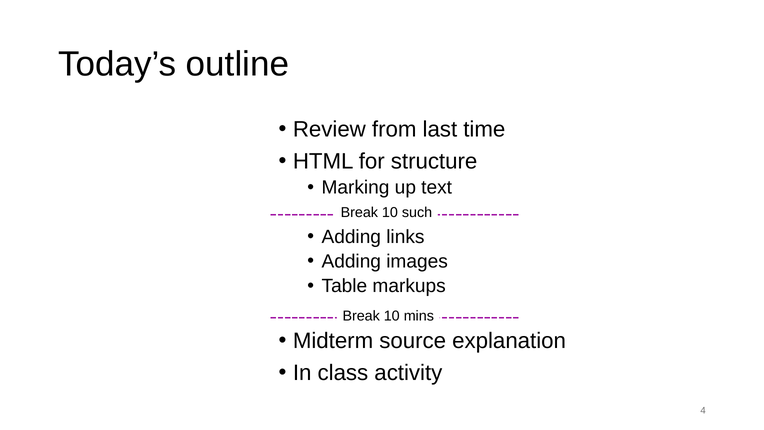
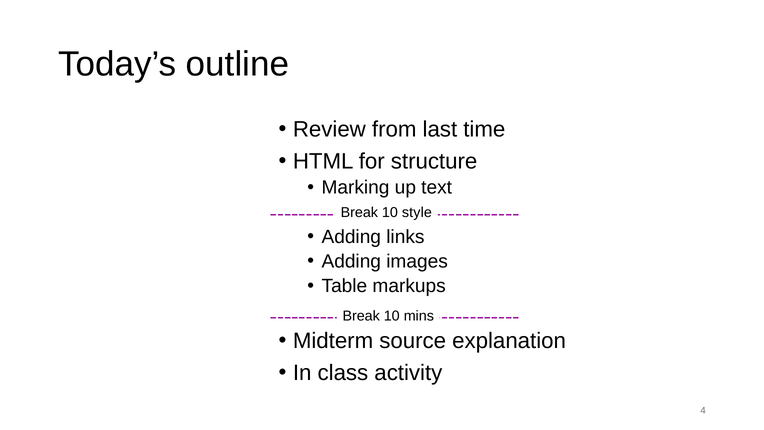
such: such -> style (417, 212)
